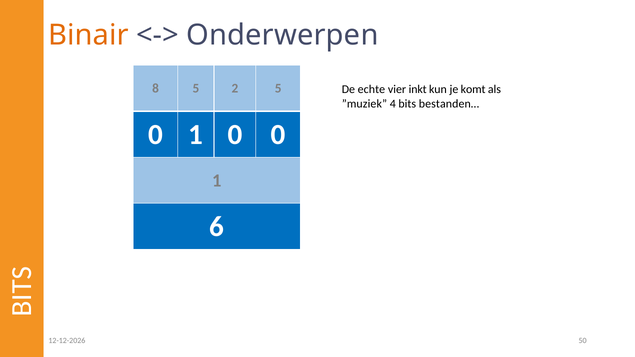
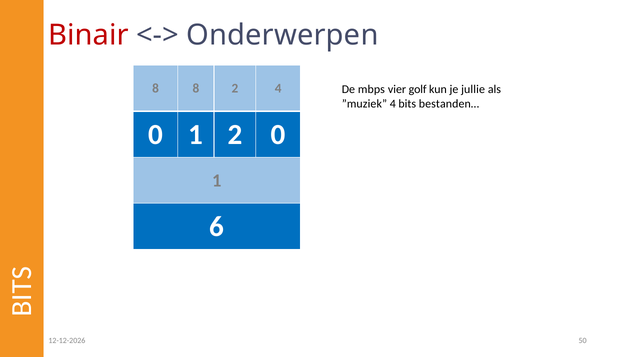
Binair colour: orange -> red (89, 35)
8 5: 5 -> 8 (196, 88)
2 5: 5 -> 4 (278, 88)
echte: echte -> mbps (371, 89)
inkt: inkt -> golf (418, 89)
komt: komt -> jullie (473, 89)
1 0: 0 -> 2 (235, 135)
